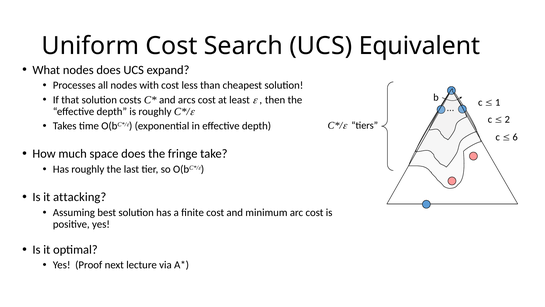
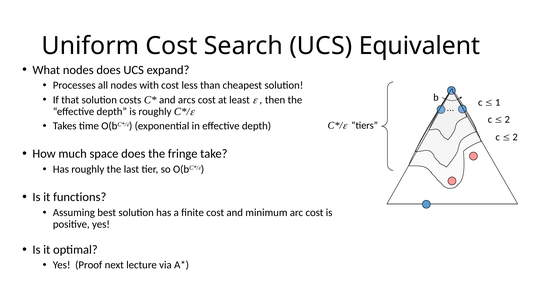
6: 6 -> 2 (515, 137)
attacking: attacking -> functions (80, 197)
